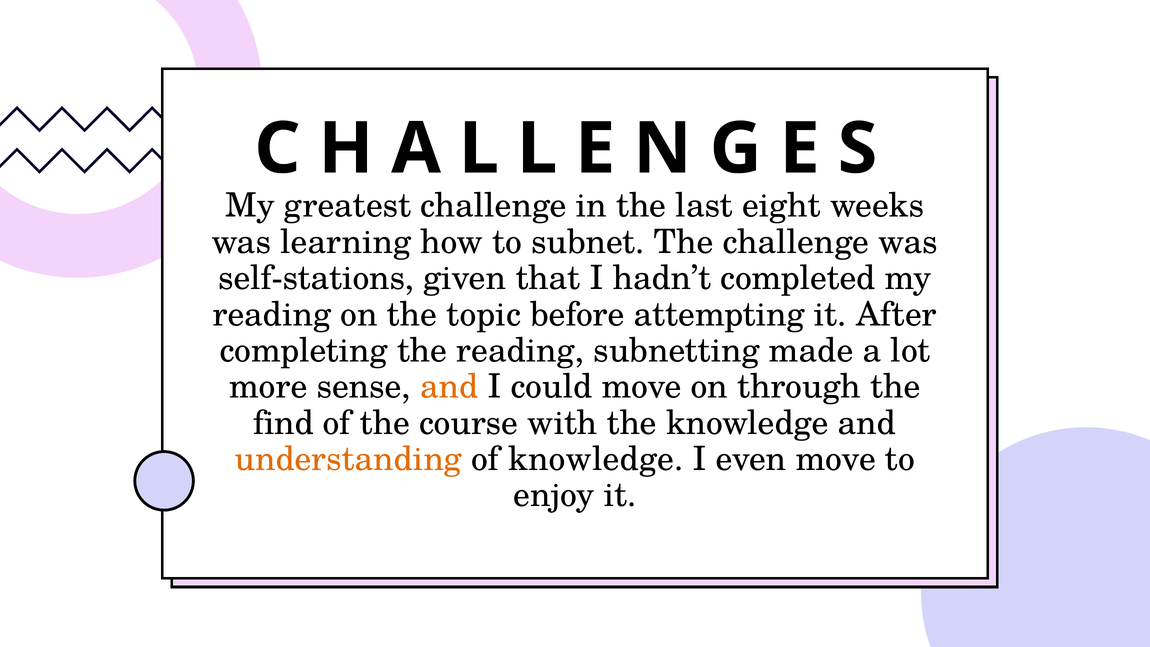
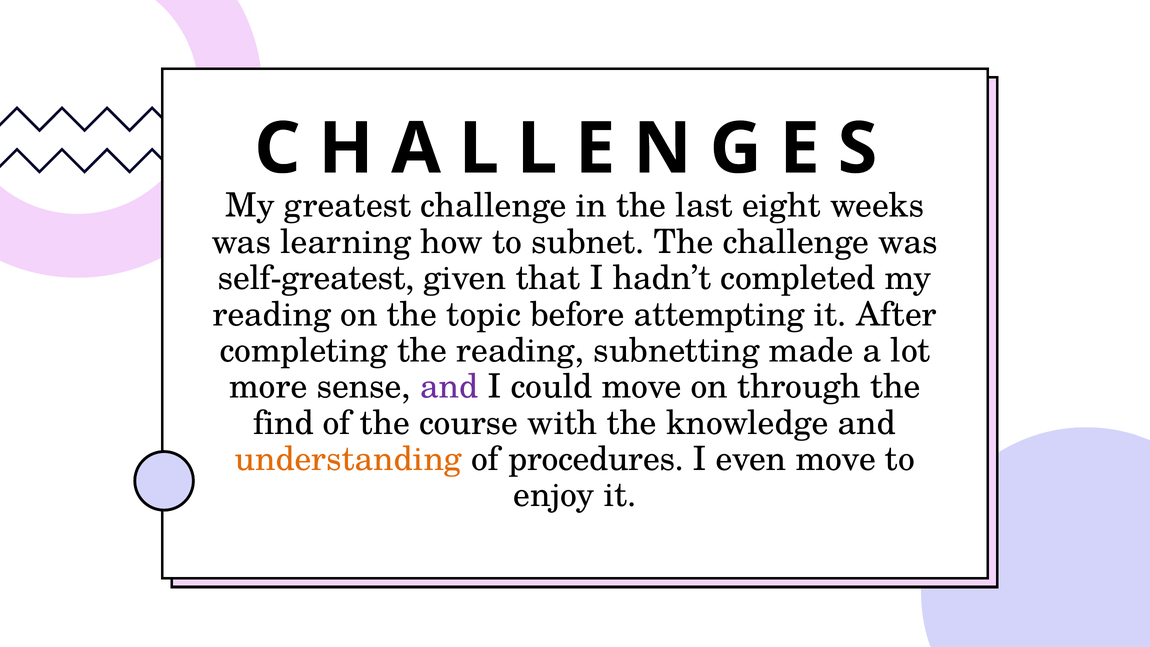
self-stations: self-stations -> self-greatest (316, 278)
and colour: orange -> purple (449, 387)
of knowledge: knowledge -> procedures (596, 459)
